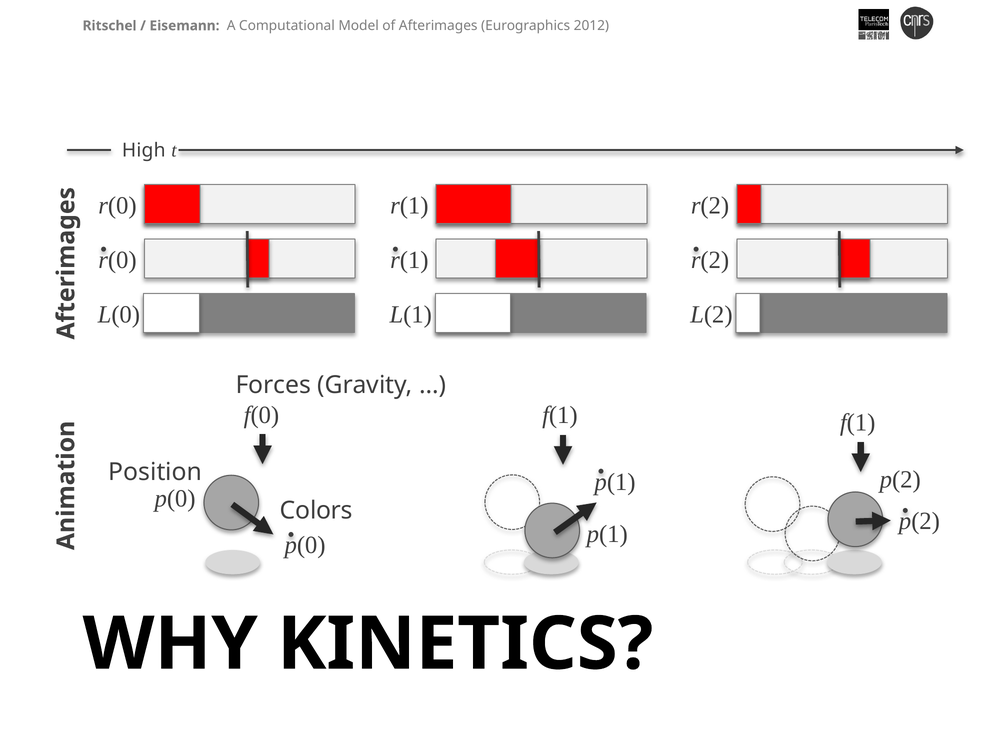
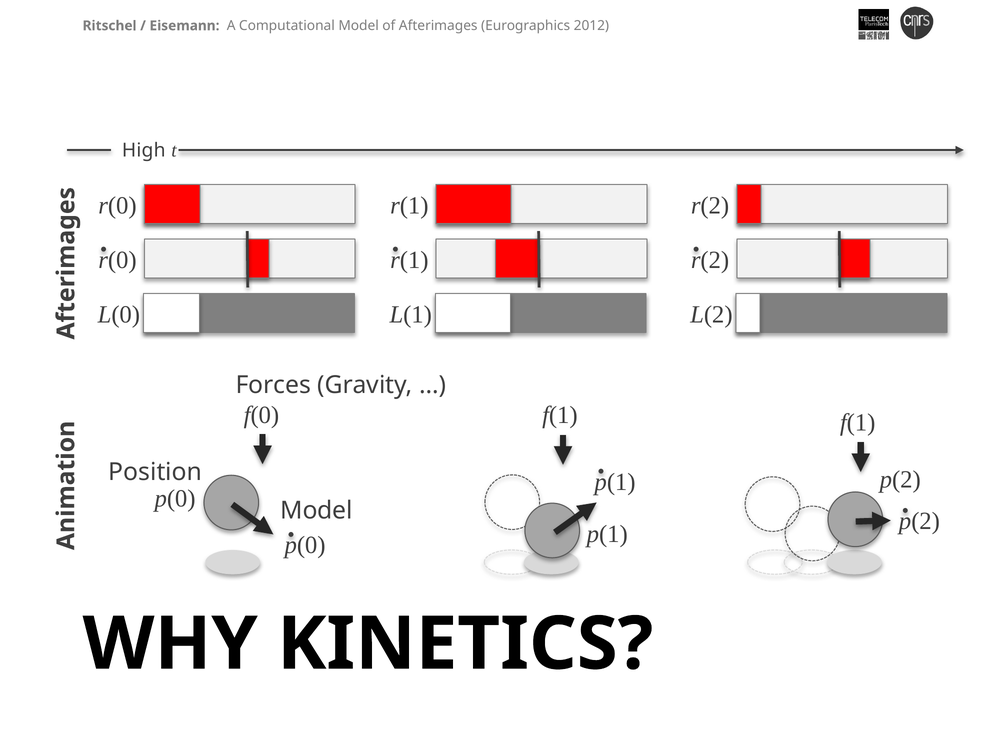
Colors: Colors -> Model (316, 511)
